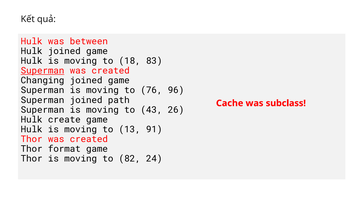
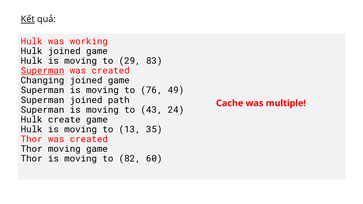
Kết underline: none -> present (28, 19)
between: between -> working (89, 41)
18: 18 -> 29 (130, 61)
96: 96 -> 49 (176, 90)
subclass: subclass -> multiple (286, 103)
26: 26 -> 24 (176, 110)
91: 91 -> 35 (154, 130)
Thor format: format -> moving (64, 149)
24: 24 -> 60 (154, 159)
